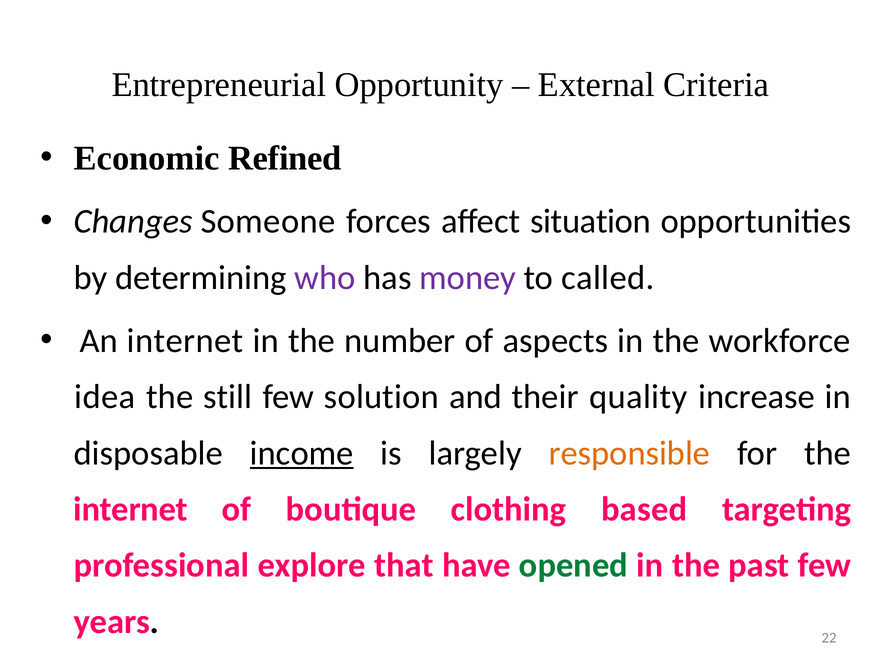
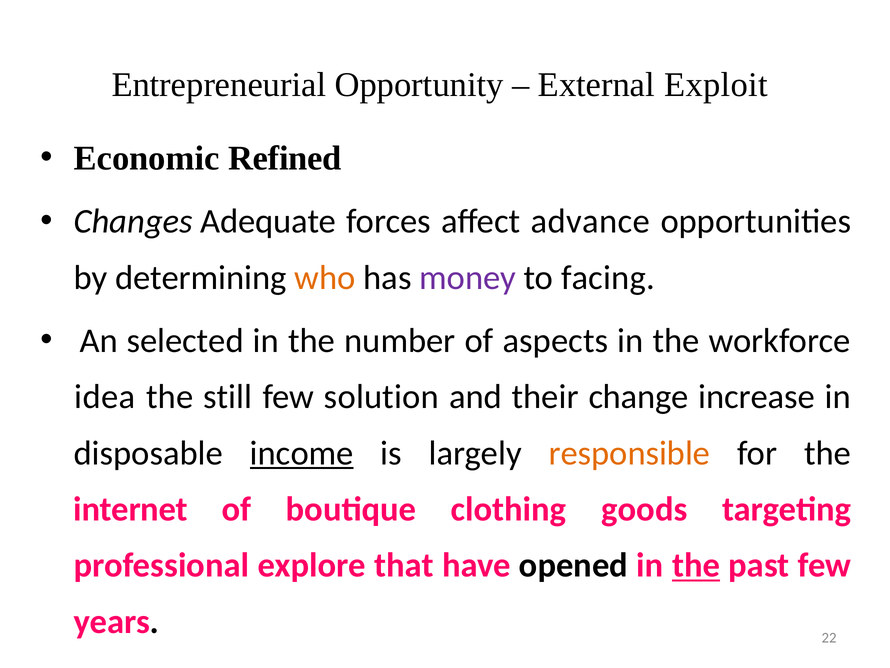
Criteria: Criteria -> Exploit (716, 85)
Someone: Someone -> Adequate (268, 221)
situation: situation -> advance (590, 221)
who colour: purple -> orange (325, 277)
called: called -> facing (608, 277)
An internet: internet -> selected (185, 341)
quality: quality -> change (639, 397)
based: based -> goods (644, 509)
opened colour: green -> black (573, 565)
the underline: none -> present (696, 565)
